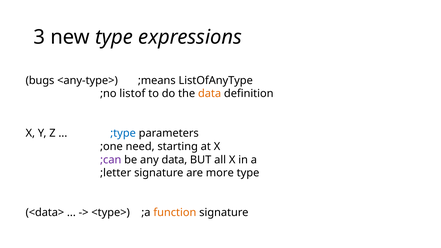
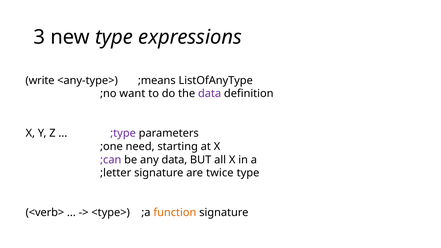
bugs: bugs -> write (40, 80)
listof: listof -> want (132, 94)
data colour: orange -> purple (210, 94)
;type colour: blue -> purple (123, 133)
more: more -> twice (220, 173)
<data>: <data> -> <verb> (45, 213)
